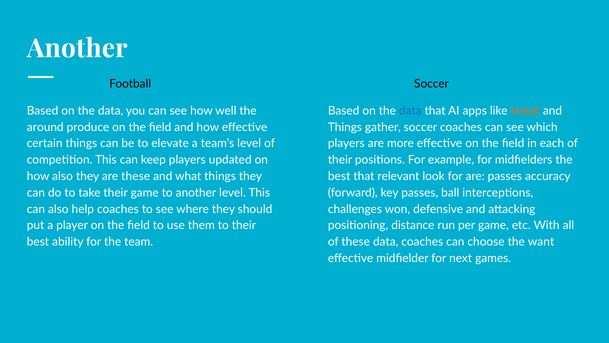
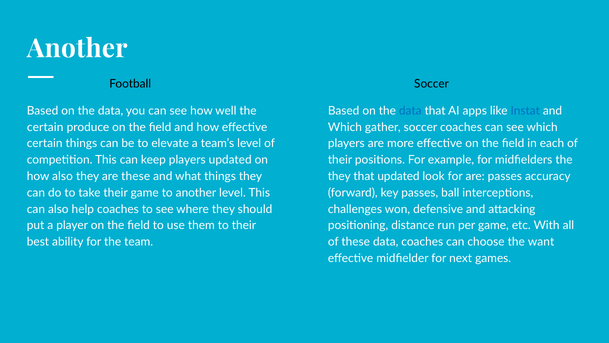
Instat colour: orange -> blue (525, 111)
around: around -> certain (45, 127)
Things: Things -> Which (345, 127)
best: best -> they (339, 176)
that relevant: relevant -> updated (398, 176)
